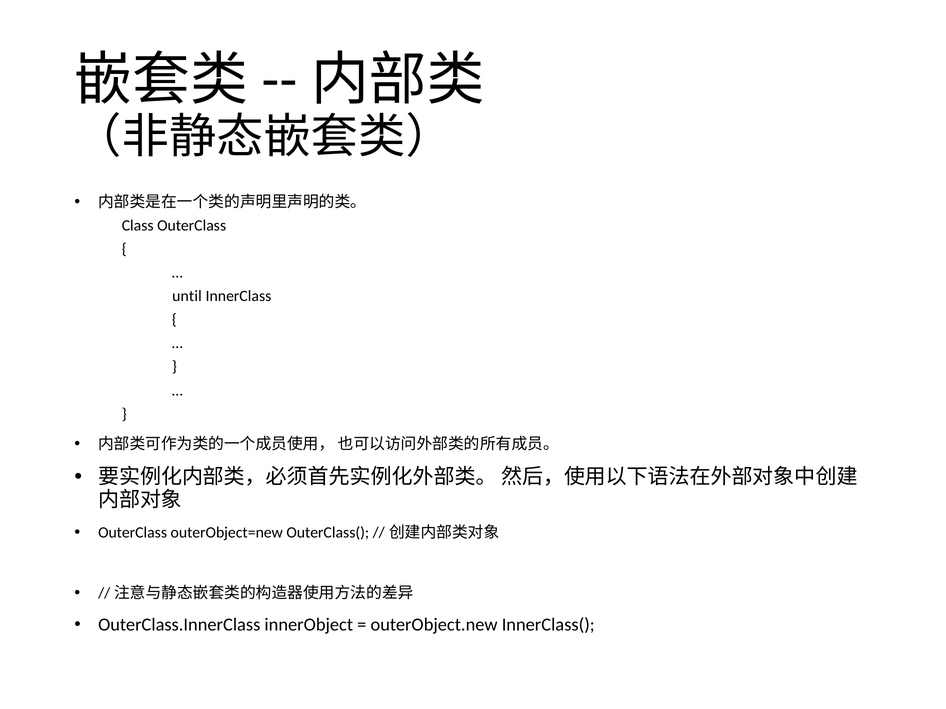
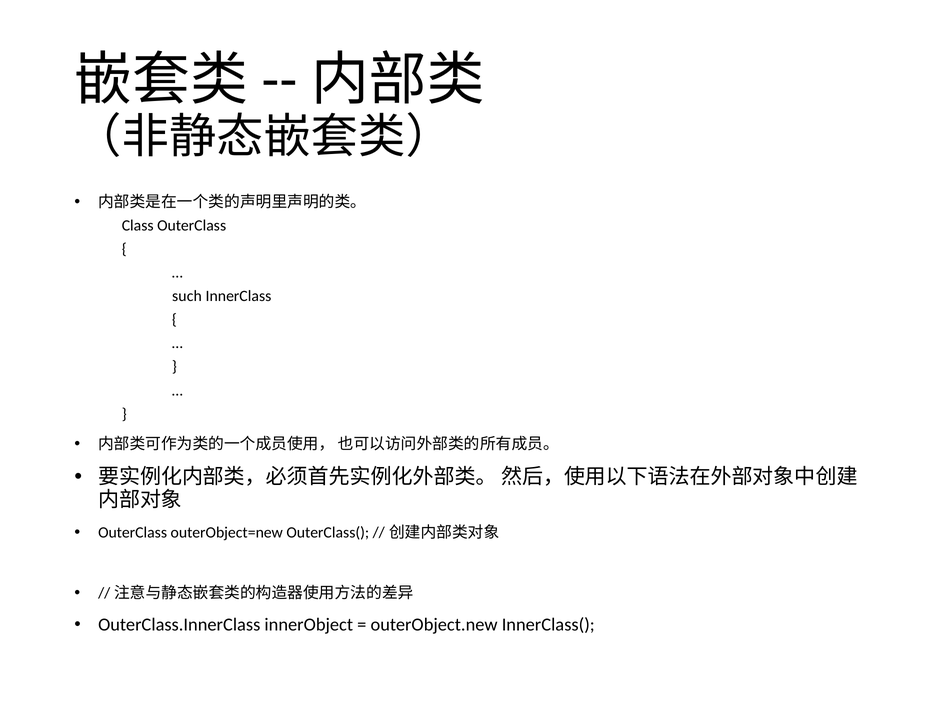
until: until -> such (187, 296)
